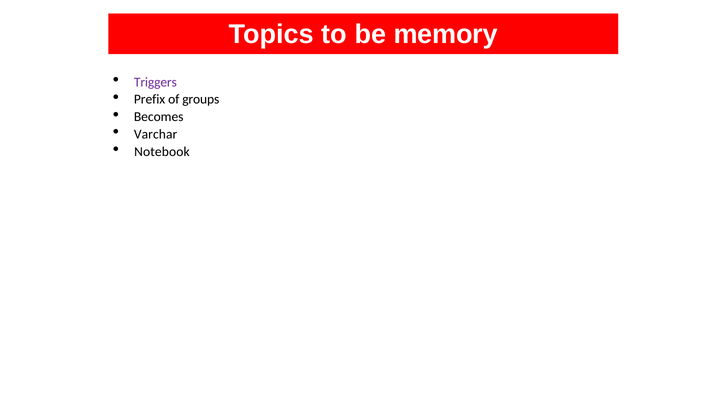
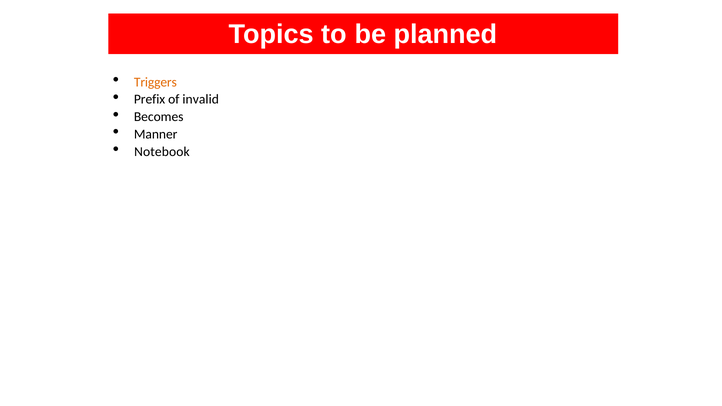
memory: memory -> planned (445, 34)
Triggers colour: purple -> orange (155, 82)
groups: groups -> invalid (201, 99)
Varchar: Varchar -> Manner (156, 134)
